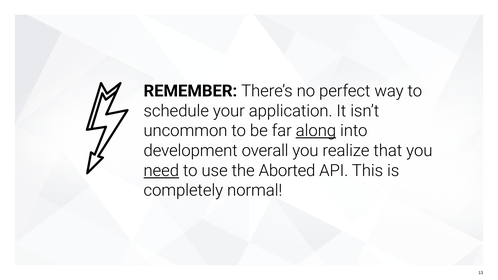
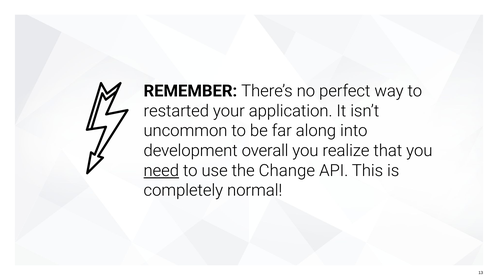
schedule: schedule -> restarted (176, 111)
along underline: present -> none (316, 131)
Aborted: Aborted -> Change (287, 171)
